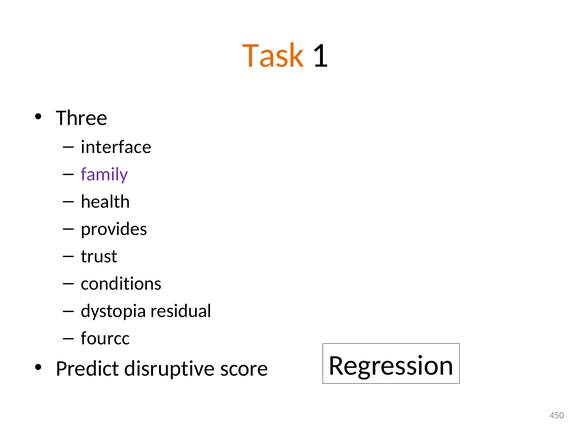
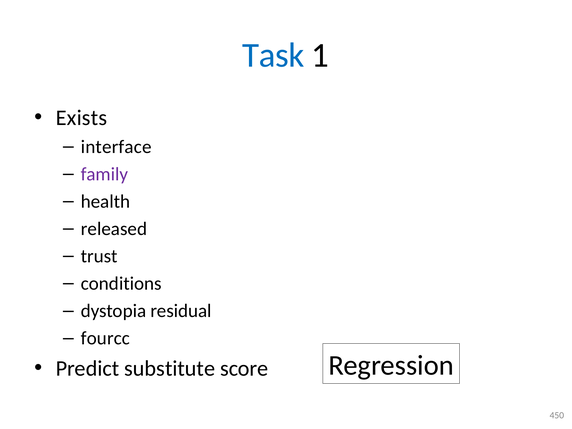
Task colour: orange -> blue (273, 55)
Three: Three -> Exists (81, 118)
provides: provides -> released (114, 229)
disruptive: disruptive -> substitute (170, 368)
